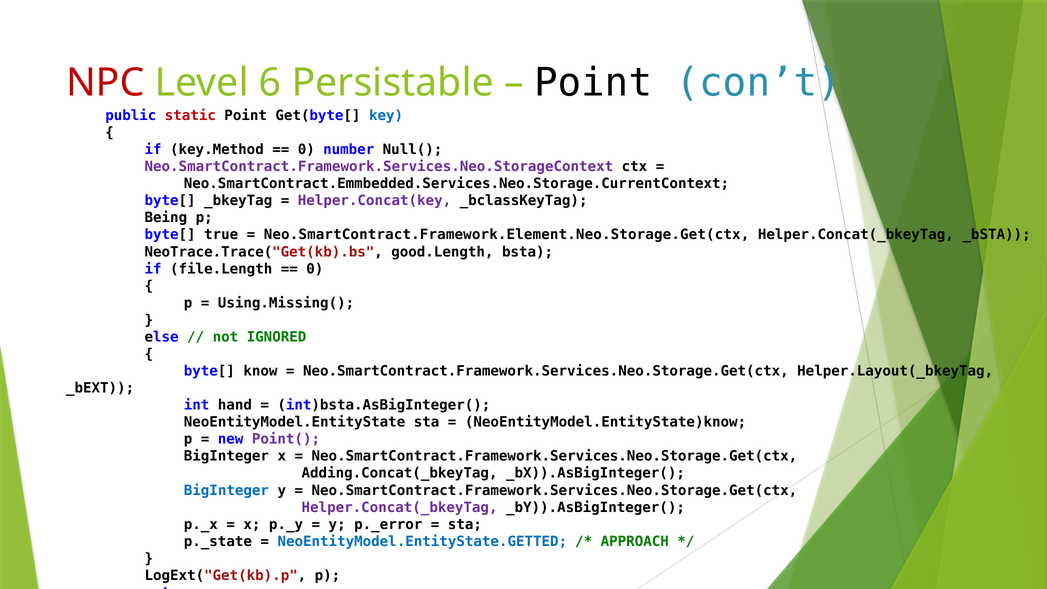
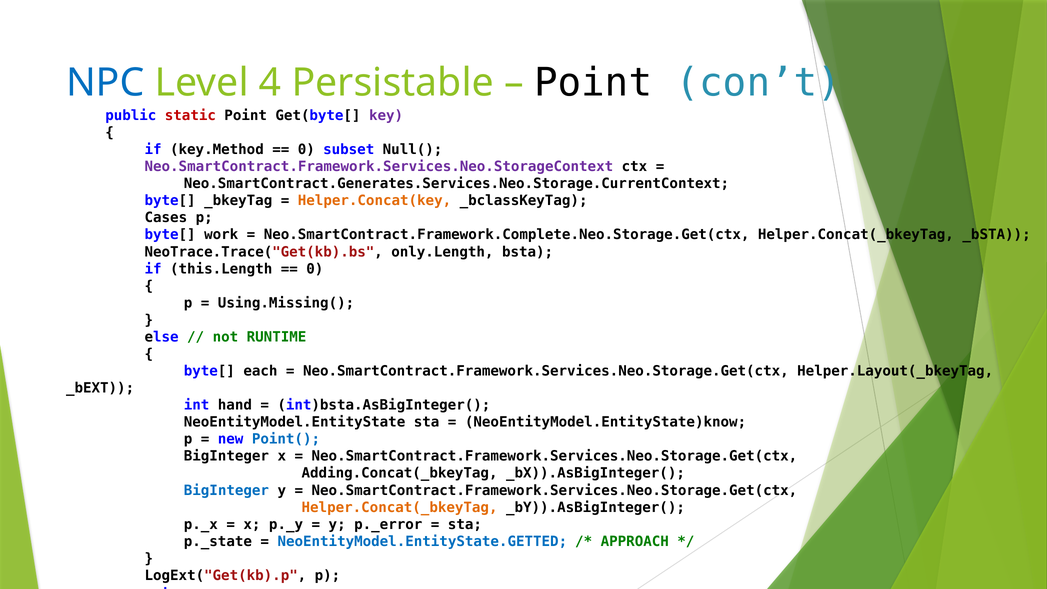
NPC colour: red -> blue (105, 83)
6: 6 -> 4 (270, 83)
key colour: blue -> purple (386, 116)
number: number -> subset (349, 150)
Neo.SmartContract.Emmbedded.Services.Neo.Storage.CurrentContext: Neo.SmartContract.Emmbedded.Services.Neo.Storage.CurrentContext -> Neo.SmartContract.Generates.Services.Neo.Storage.CurrentContext (456, 184)
Helper.Concat(key colour: purple -> orange (375, 201)
Being: Being -> Cases (166, 218)
true: true -> work (221, 235)
Neo.SmartContract.Framework.Element.Neo.Storage.Get(ctx: Neo.SmartContract.Framework.Element.Neo.Storage.Get(ctx -> Neo.SmartContract.Framework.Complete.Neo.Storage.Get(ctx (507, 235)
good.Length: good.Length -> only.Length (442, 252)
file.Length: file.Length -> this.Length (221, 269)
IGNORED: IGNORED -> RUNTIME (277, 337)
know: know -> each (260, 371)
Point( colour: purple -> blue (286, 439)
Helper.Concat(_bkeyTag colour: purple -> orange (400, 507)
